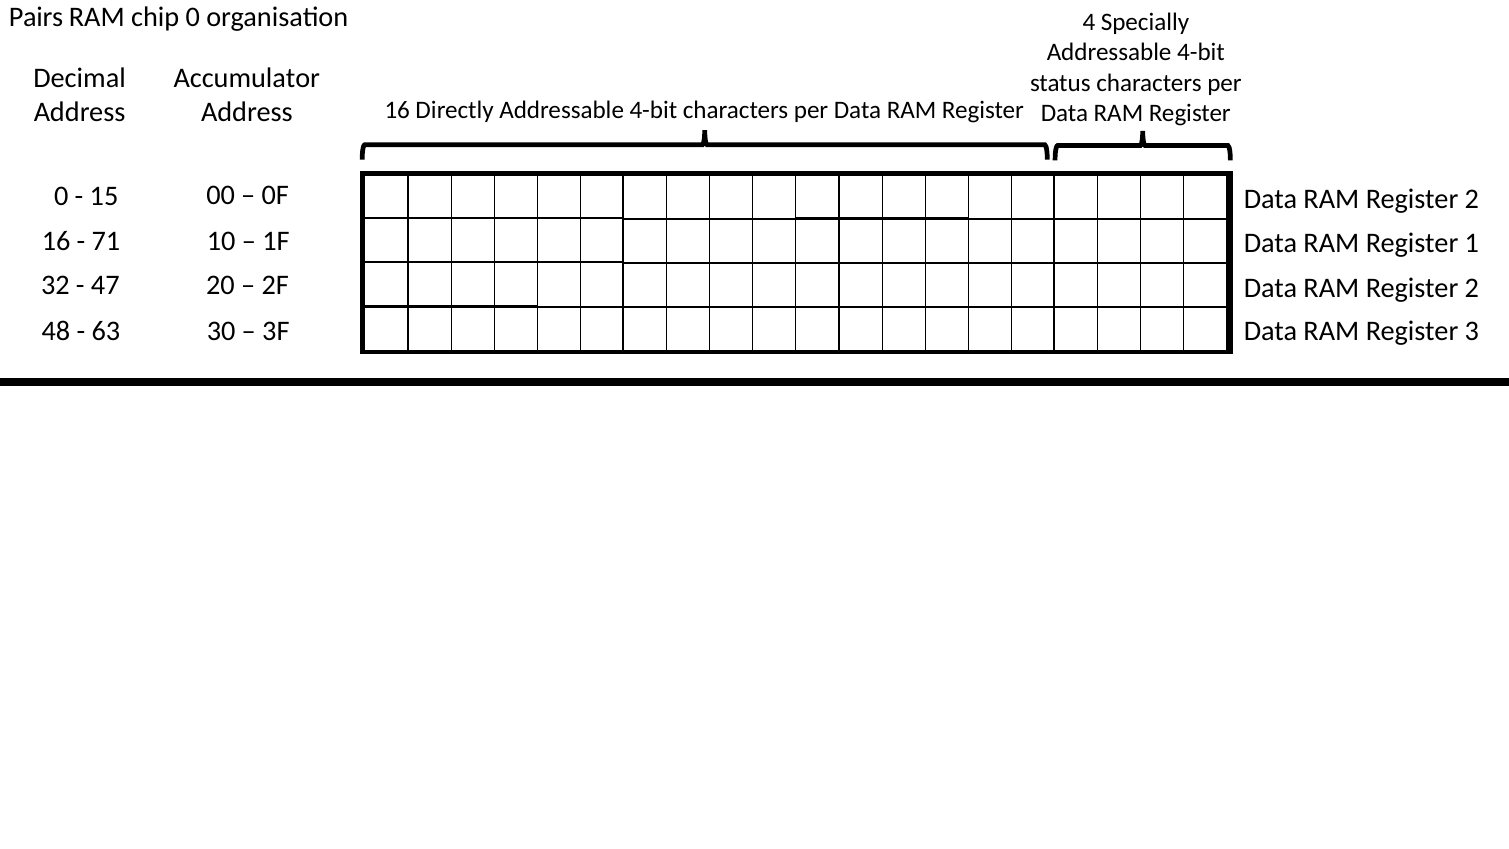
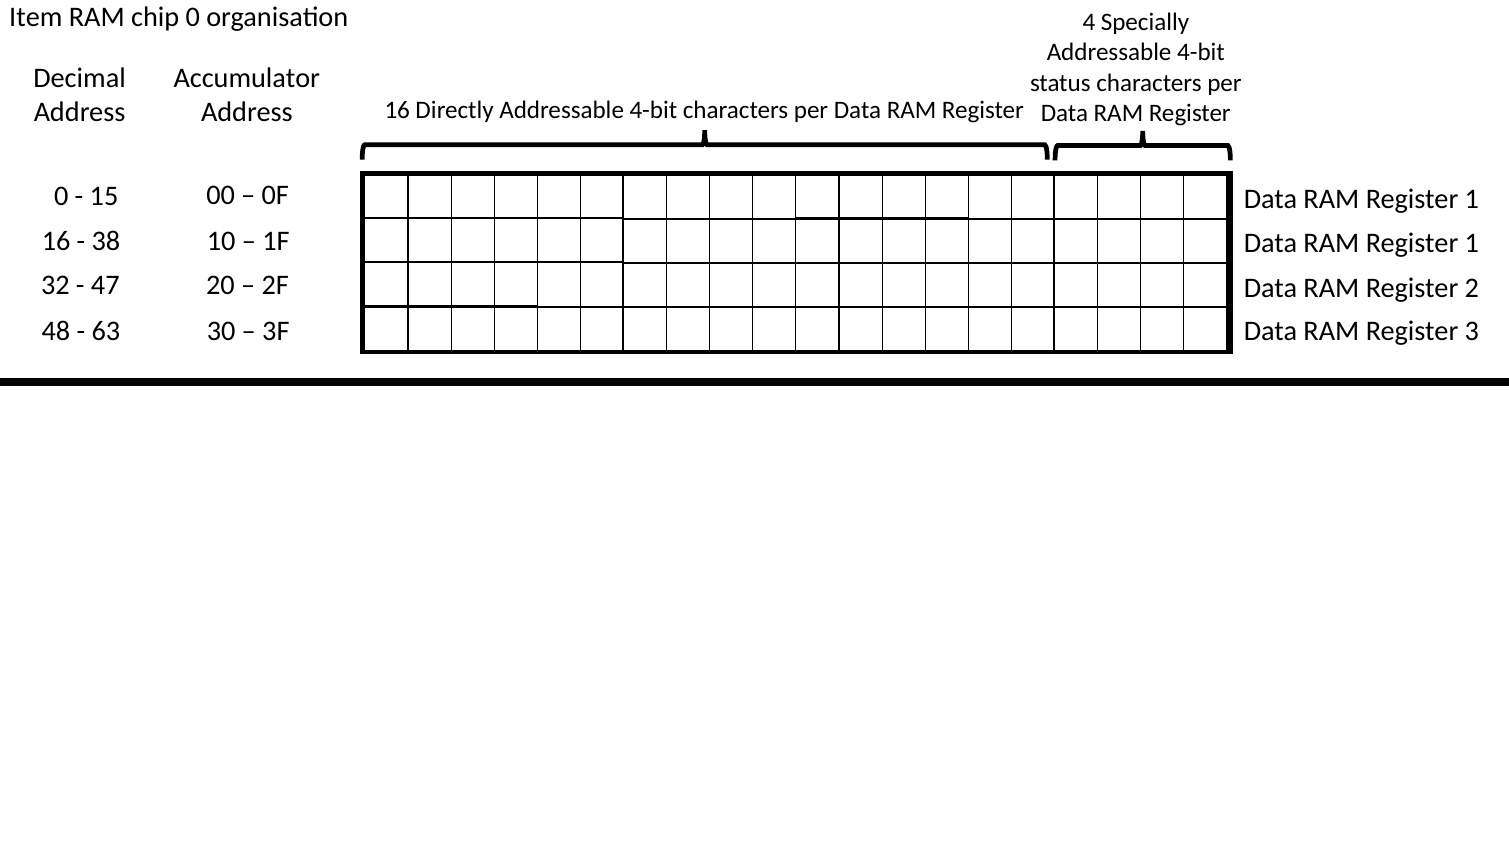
Pairs: Pairs -> Item (36, 17)
2: 2 -> 1 (1472, 199)
71: 71 -> 38 (106, 241)
